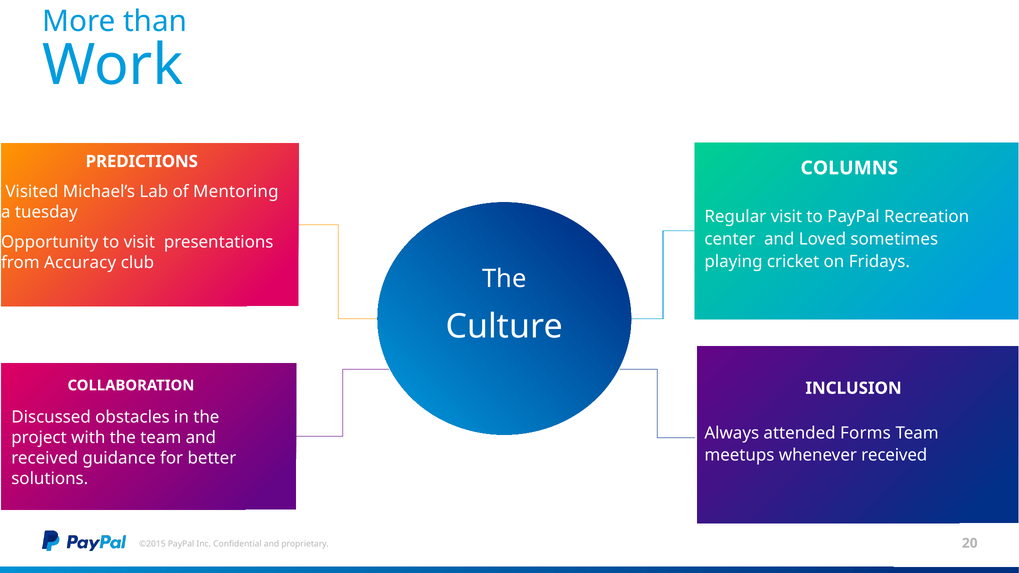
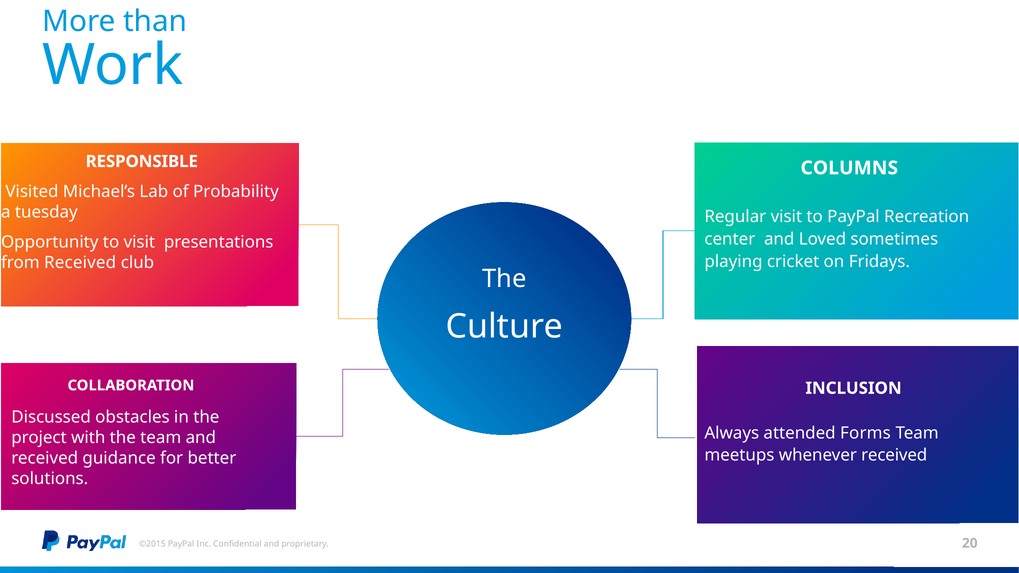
PREDICTIONS: PREDICTIONS -> RESPONSIBLE (142, 162)
Mentoring: Mentoring -> Probability (236, 192)
from Accuracy: Accuracy -> Received (80, 263)
